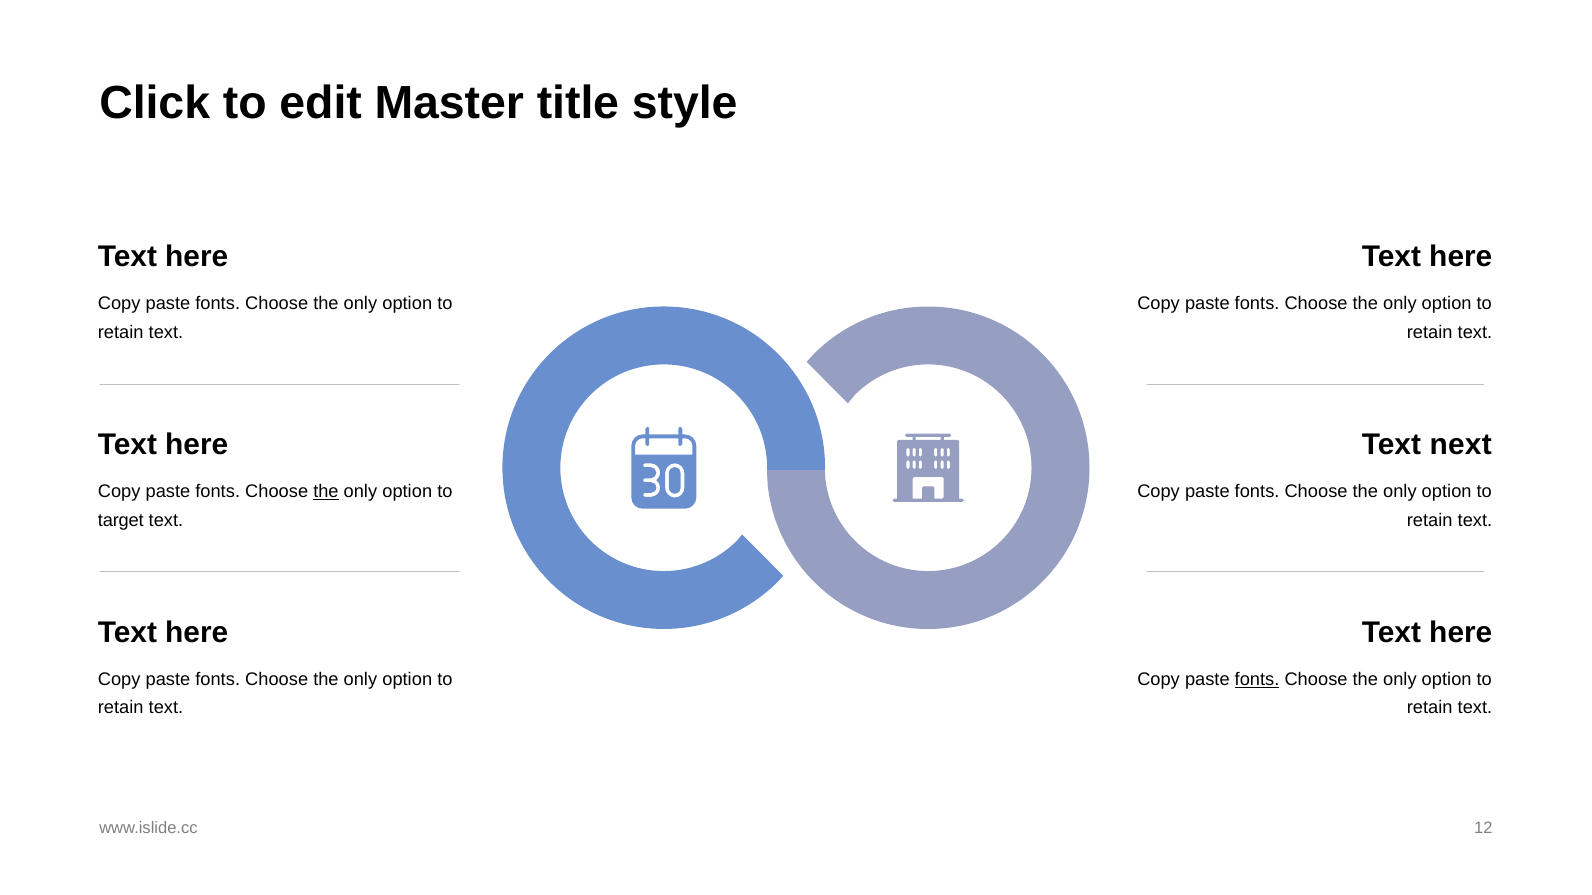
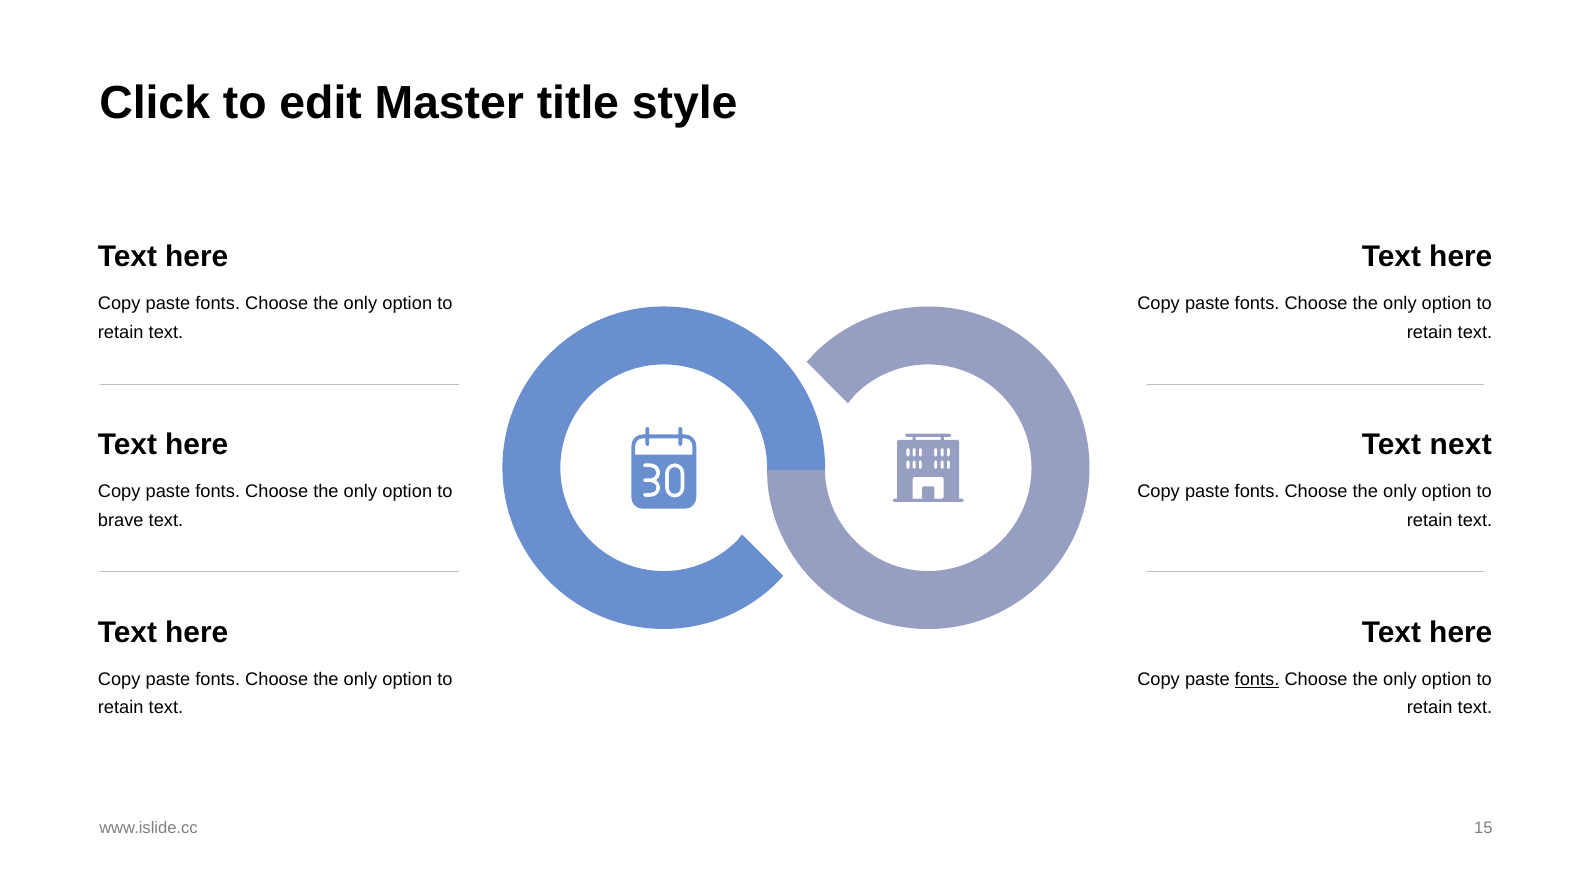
the underline: present -> none (326, 492)
target: target -> brave (121, 520)
12: 12 -> 15 (1483, 829)
